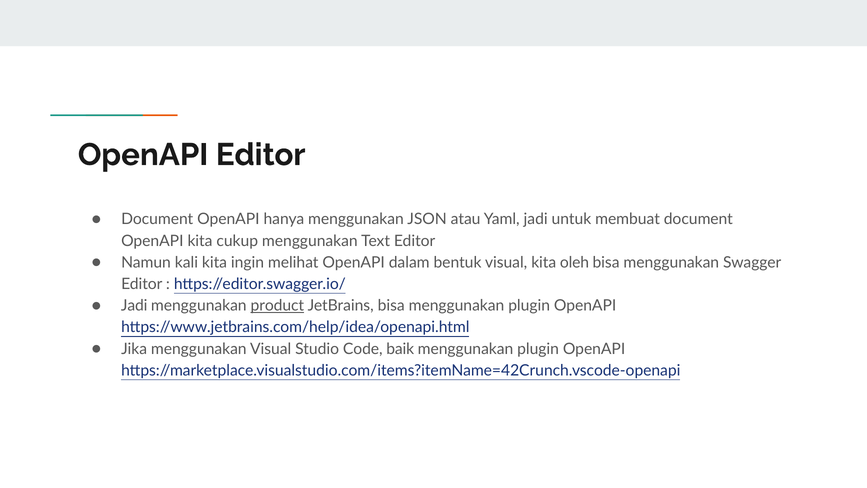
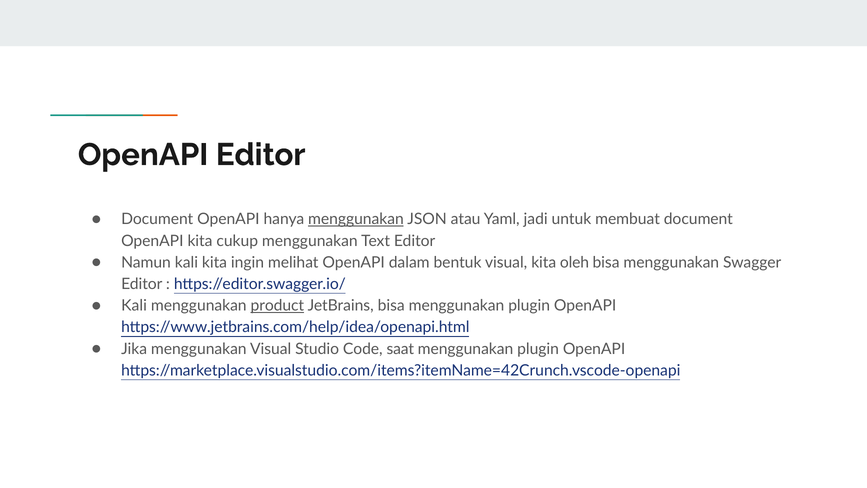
menggunakan underline: none -> present (356, 219)
Jadi: Jadi -> Kali (134, 306)
baik: baik -> saat (400, 349)
